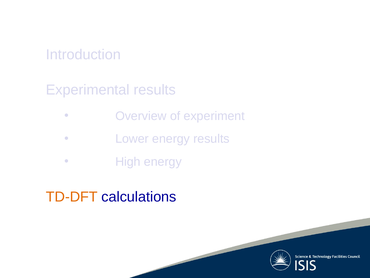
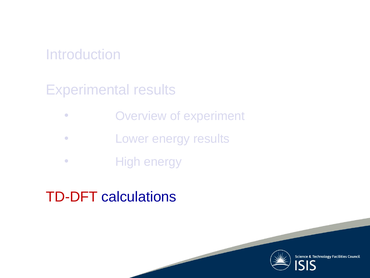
TD-DFT colour: orange -> red (72, 197)
